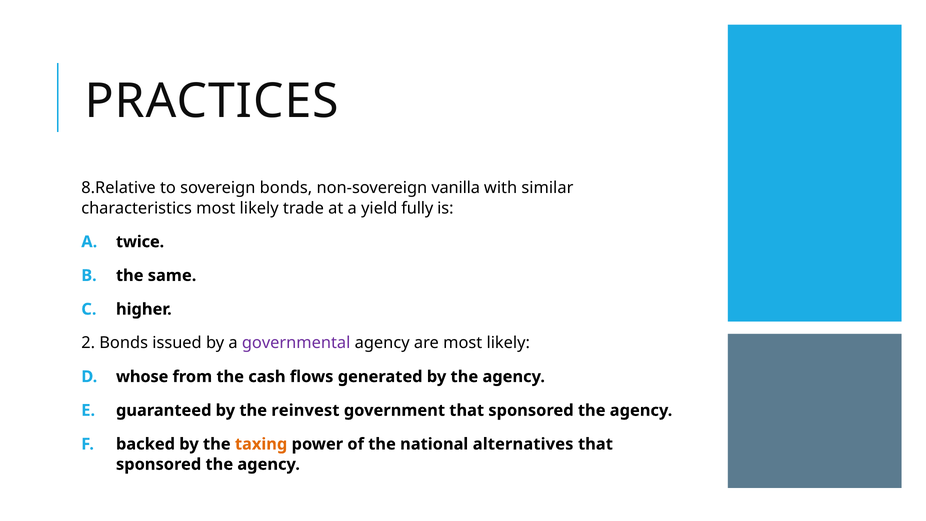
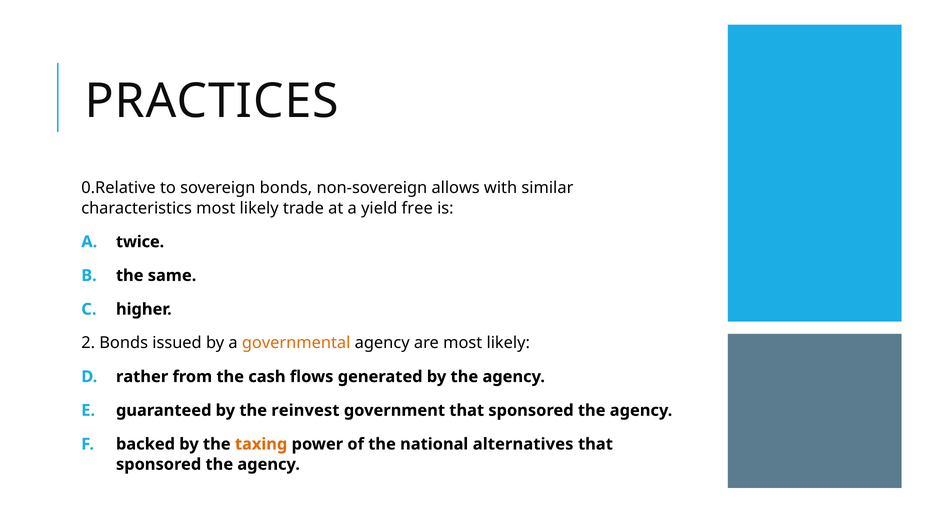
8.Relative: 8.Relative -> 0.Relative (119, 188)
vanilla: vanilla -> allows (456, 188)
fully: fully -> free (417, 208)
governmental colour: purple -> orange (296, 343)
whose: whose -> rather (142, 377)
